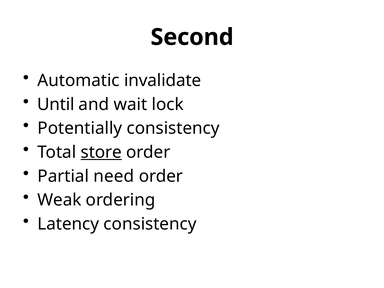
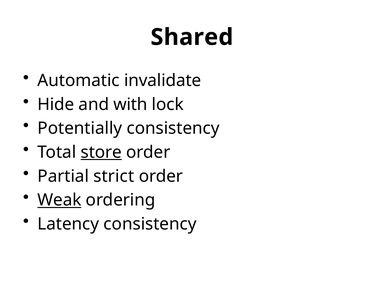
Second: Second -> Shared (192, 37)
Until: Until -> Hide (56, 104)
wait: wait -> with (130, 104)
need: need -> strict (114, 176)
Weak underline: none -> present (59, 200)
